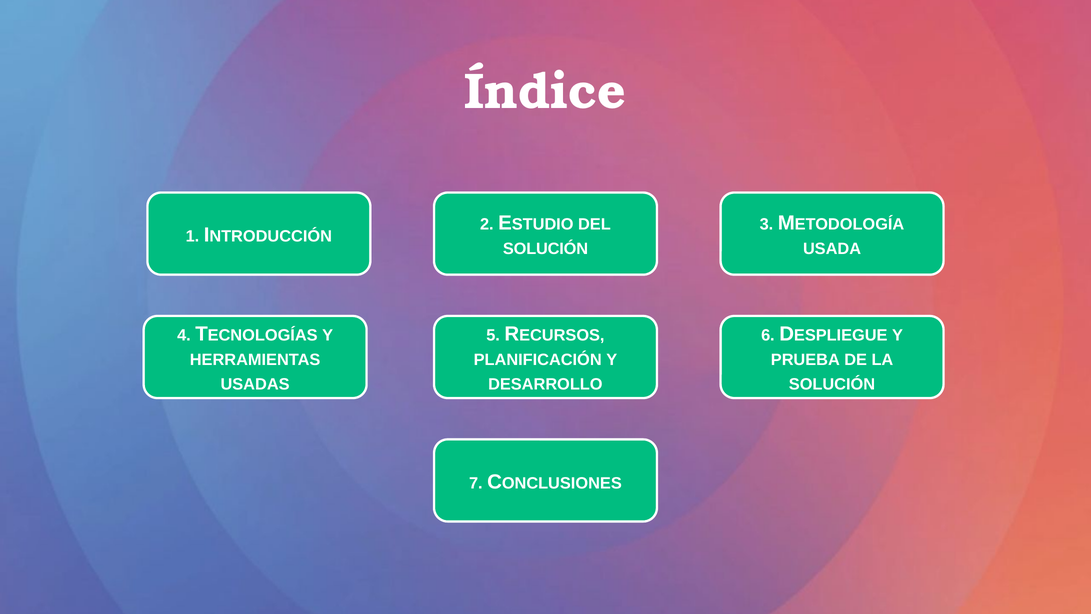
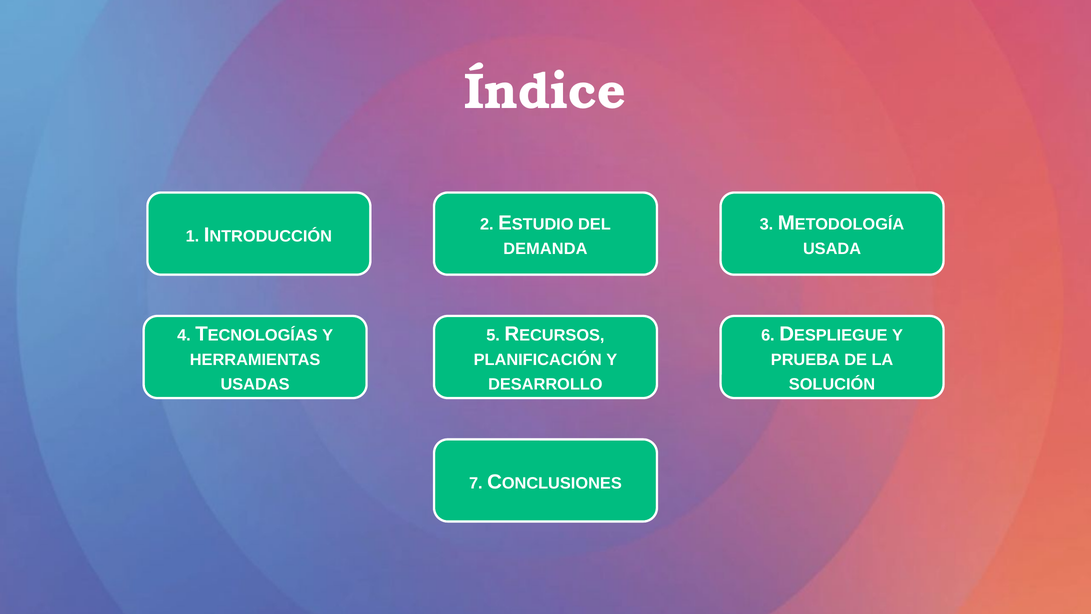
SOLUCIÓN: SOLUCIÓN -> DEMANDA (545, 249)
